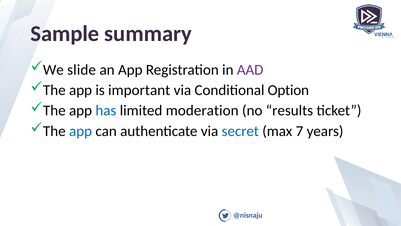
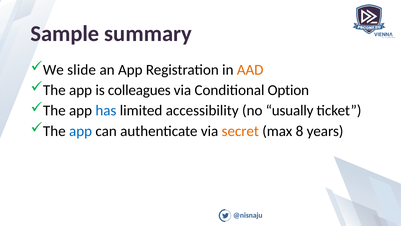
AAD colour: purple -> orange (250, 70)
important: important -> colleagues (139, 90)
moderation: moderation -> accessibility (202, 110)
results: results -> usually (290, 110)
secret colour: blue -> orange (240, 131)
7: 7 -> 8 (300, 131)
